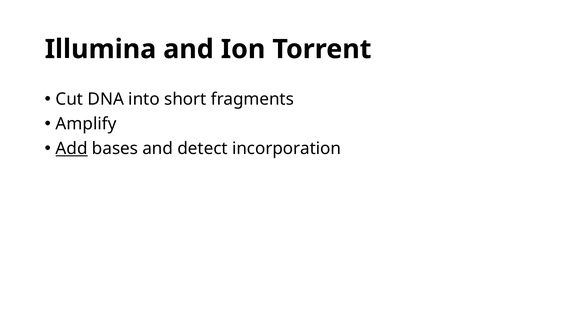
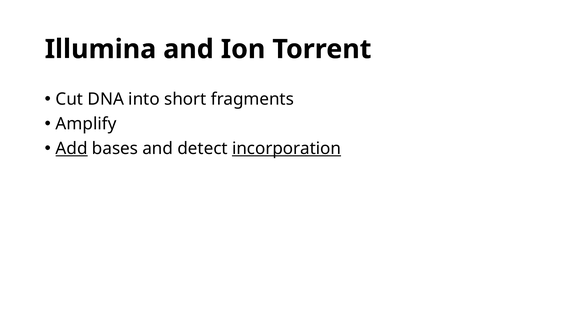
incorporation underline: none -> present (287, 148)
